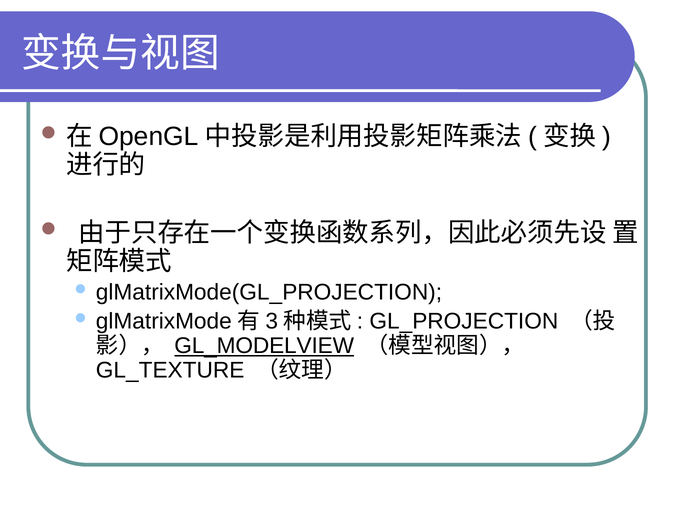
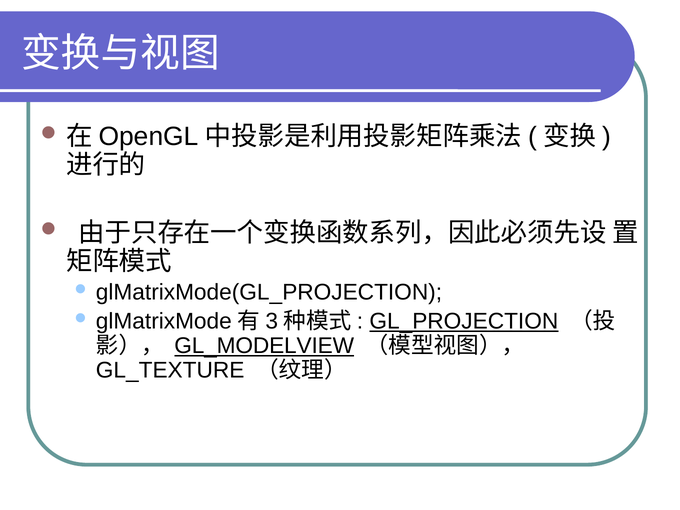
GL_PROJECTION underline: none -> present (464, 321)
